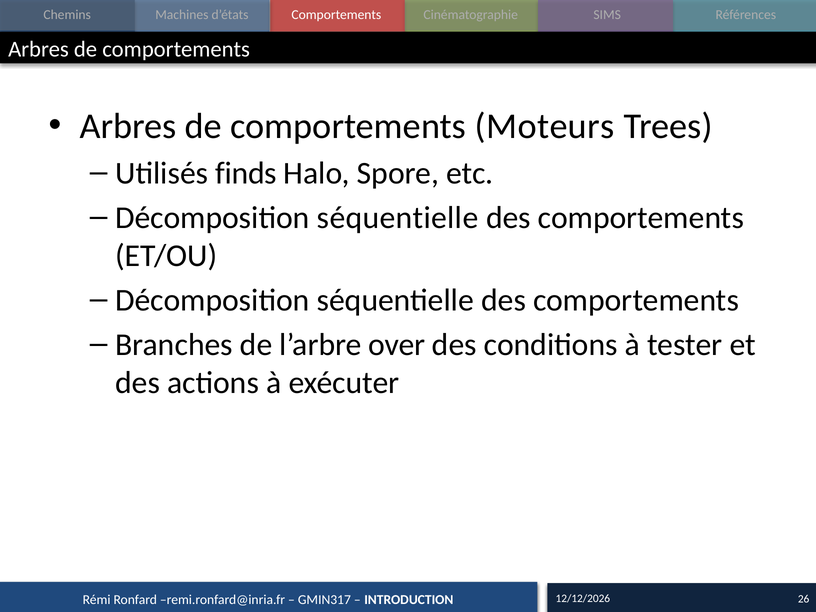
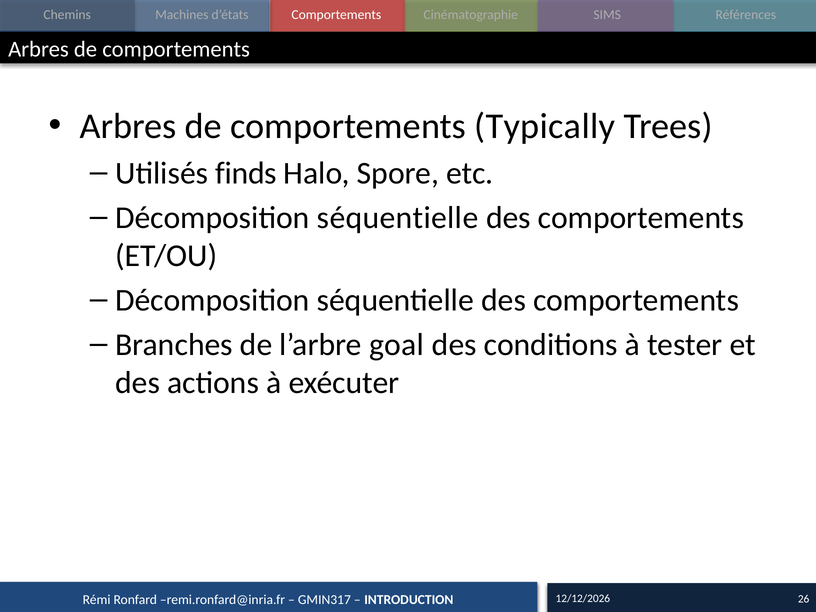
Moteurs: Moteurs -> Typically (545, 126)
over: over -> goal (397, 345)
